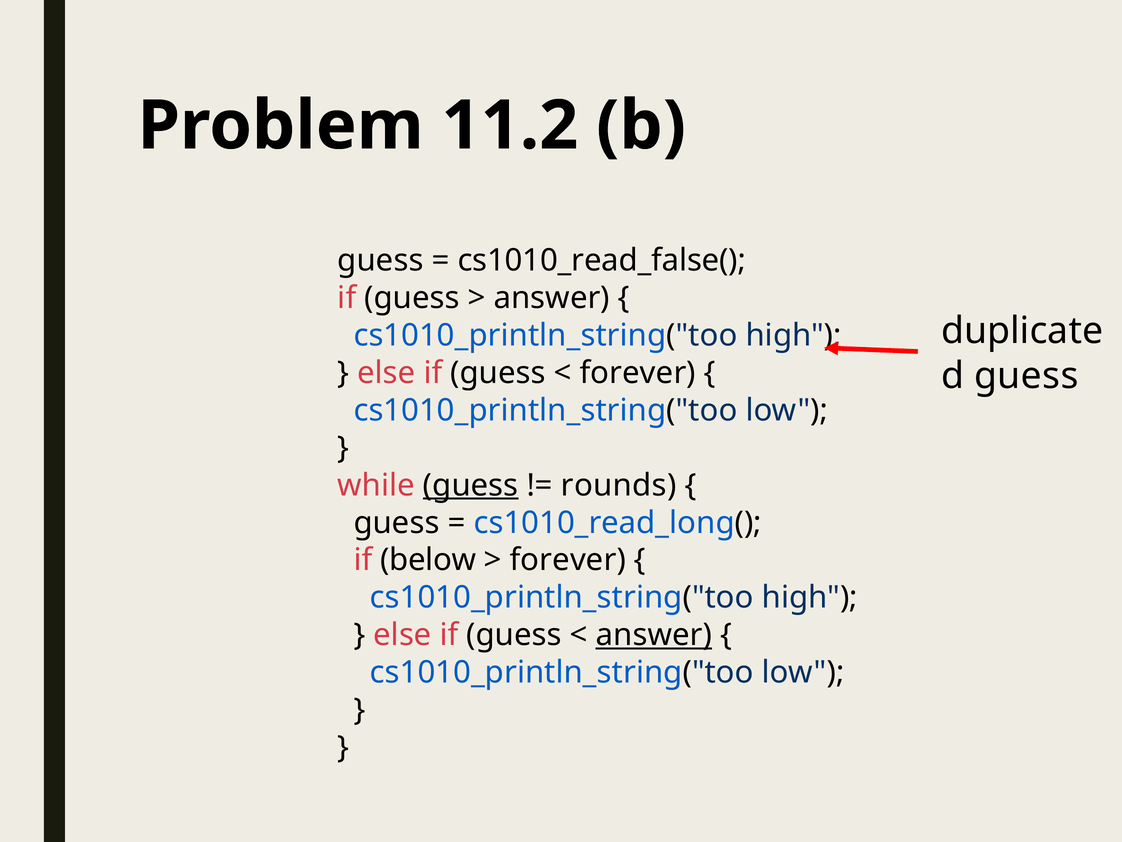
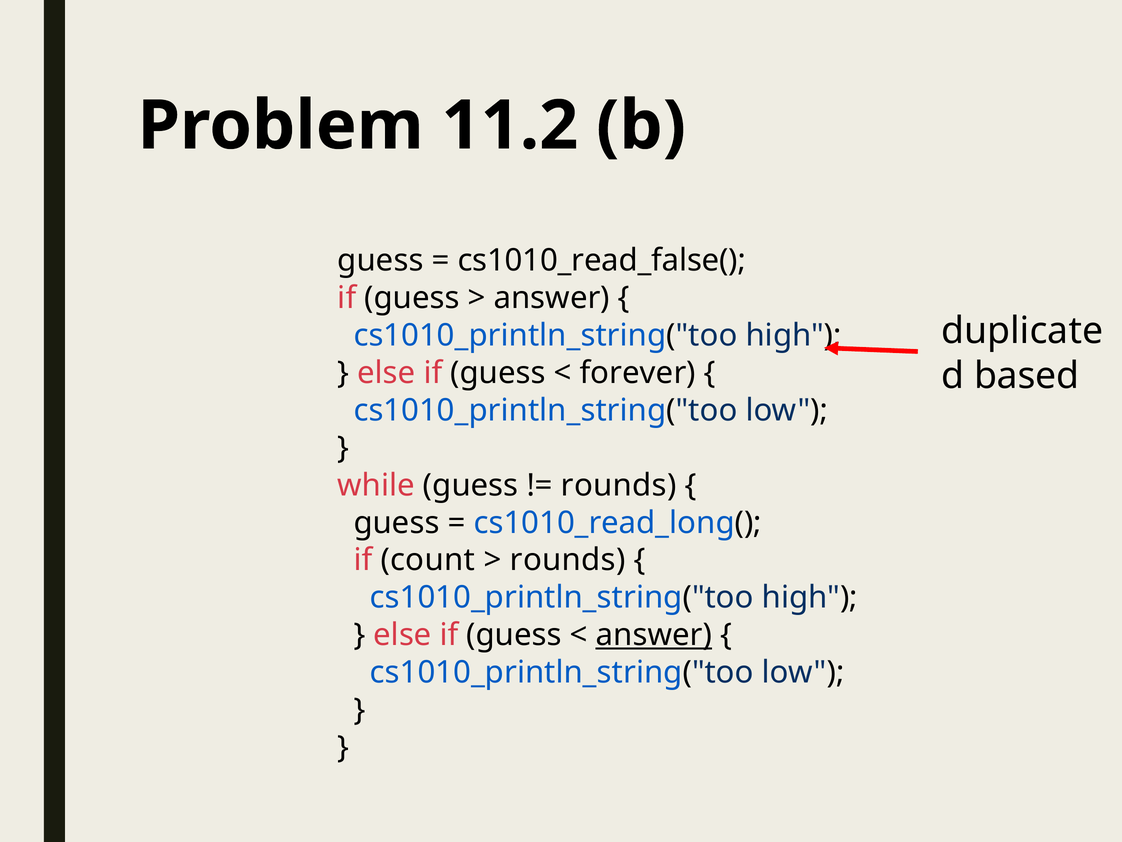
guess: guess -> based (1027, 376)
guess underline: present -> none (471, 485)
below: below -> count (428, 560)
forever: forever -> rounds (568, 560)
